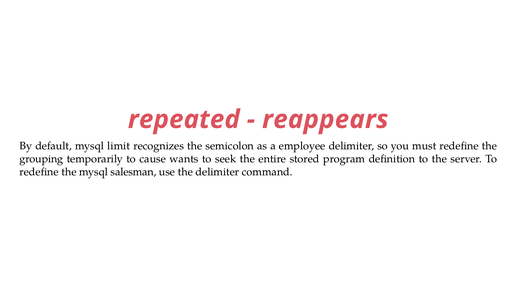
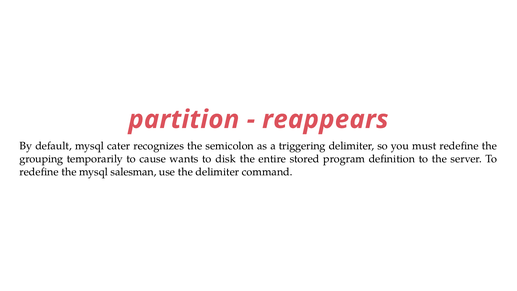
repeated: repeated -> partition (184, 119)
limit: limit -> cater (119, 146)
employee: employee -> triggering (302, 146)
seek: seek -> disk (226, 159)
